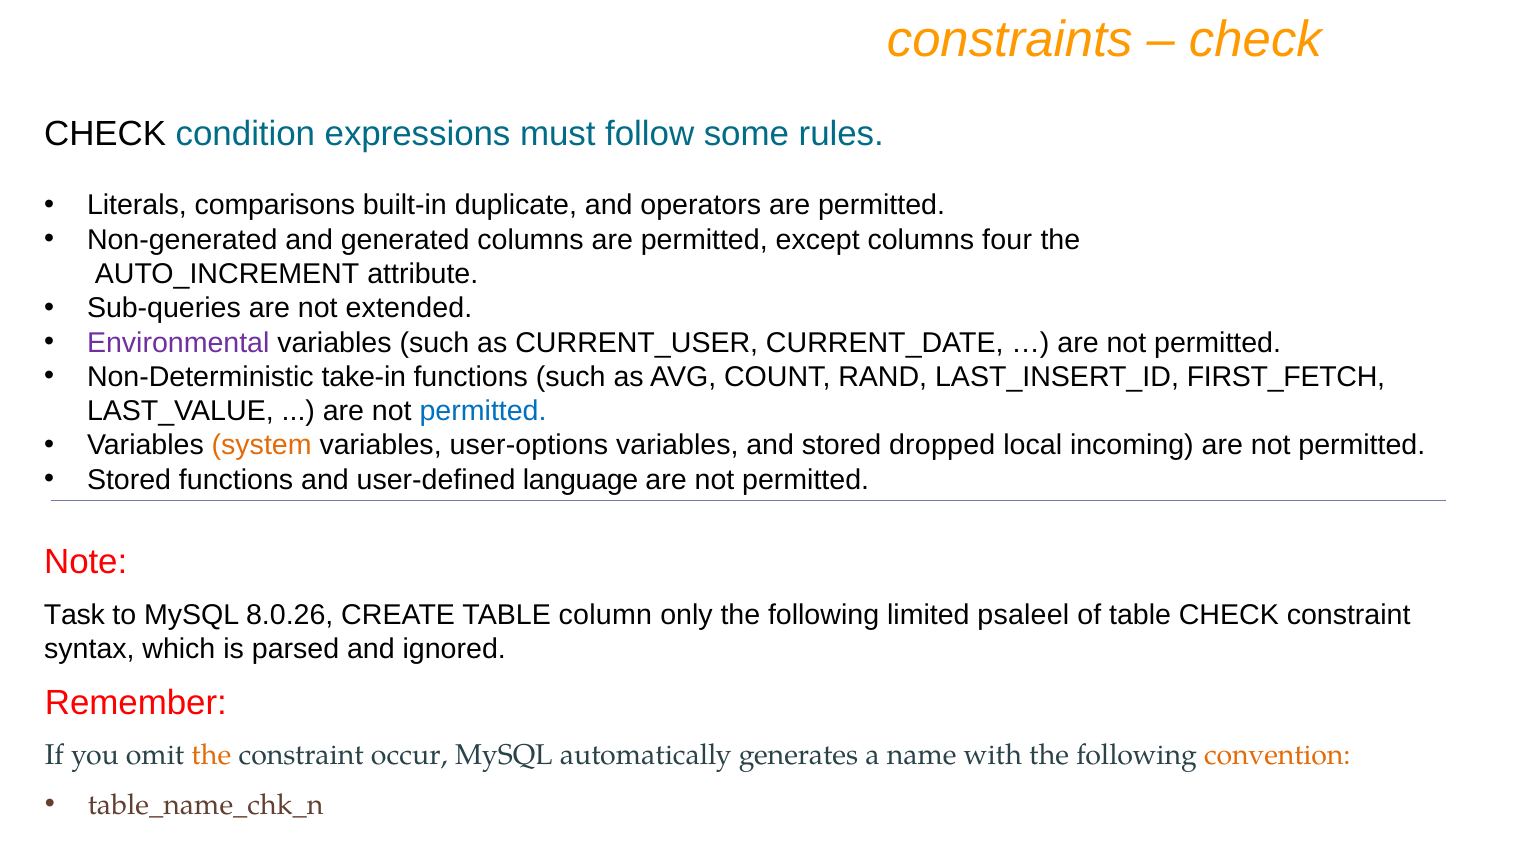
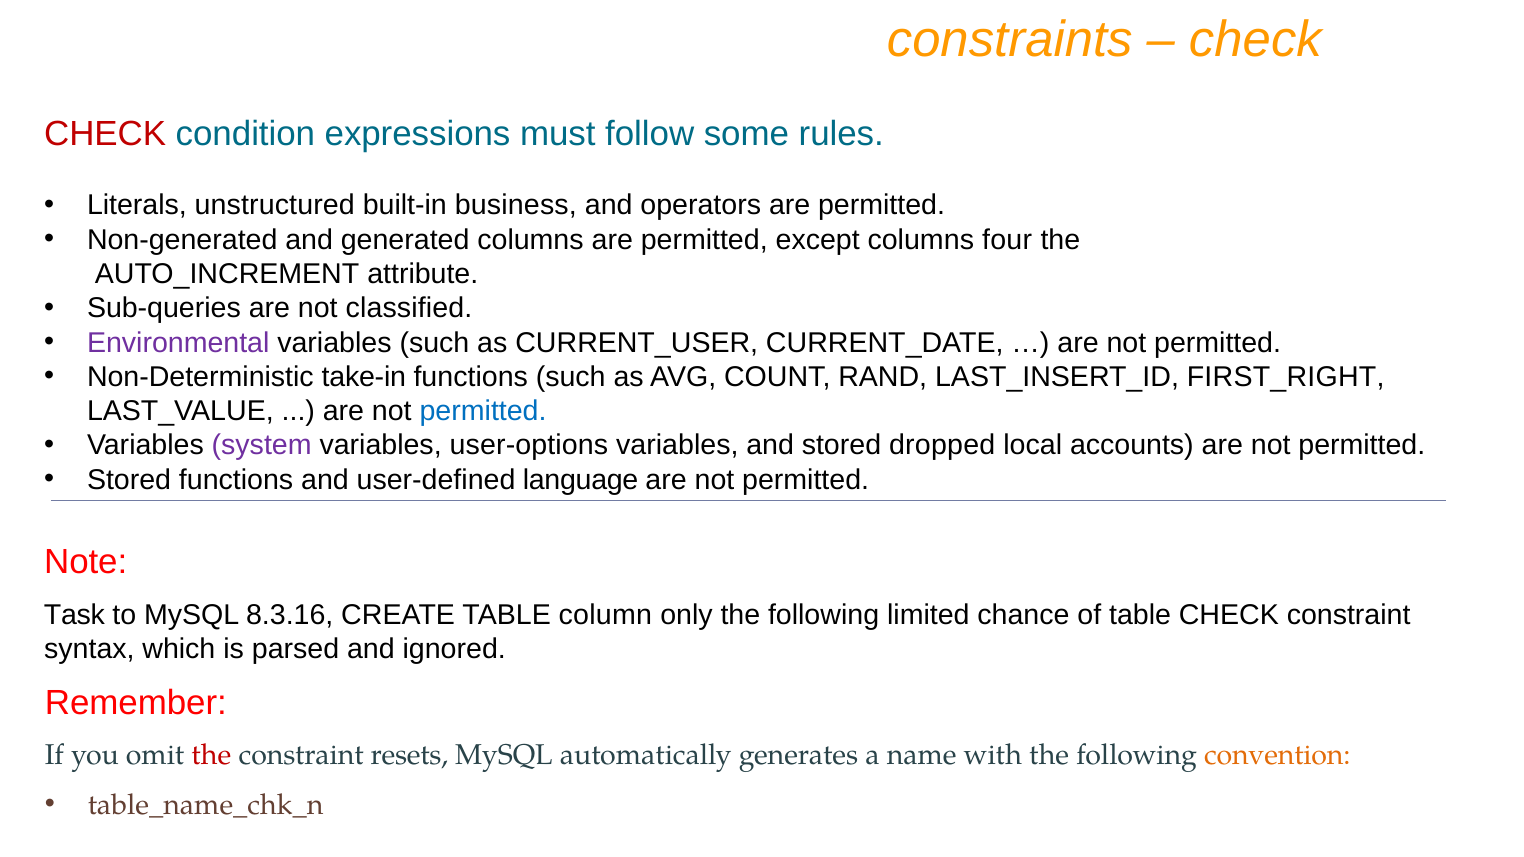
CHECK colour: black -> red (105, 134)
comparisons: comparisons -> unstructured (275, 206)
duplicate: duplicate -> business (516, 206)
extended: extended -> classified (409, 308)
FIRST_FETCH: FIRST_FETCH -> FIRST_RIGHT (1286, 377)
system colour: orange -> purple (262, 446)
incoming: incoming -> accounts (1132, 446)
8.0.26: 8.0.26 -> 8.3.16 (290, 615)
psaleel: psaleel -> chance (1023, 615)
the colour: orange -> red (211, 756)
occur: occur -> resets (409, 756)
